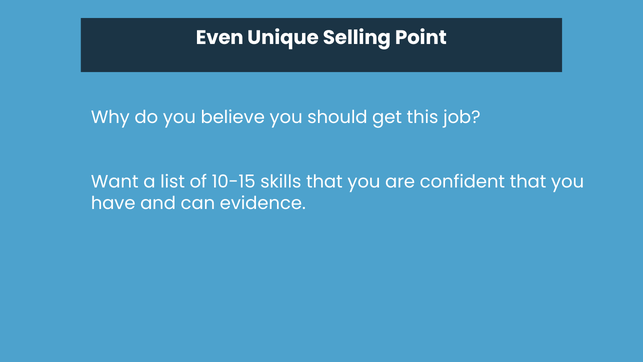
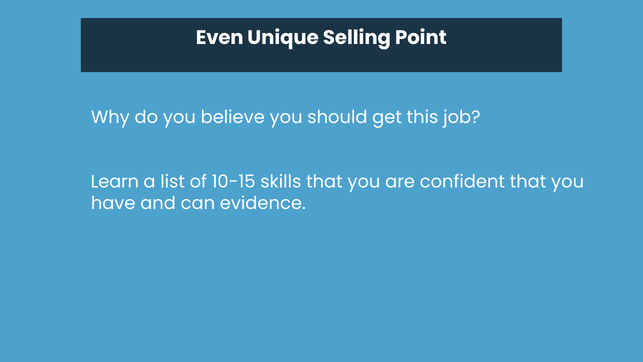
Want: Want -> Learn (115, 182)
